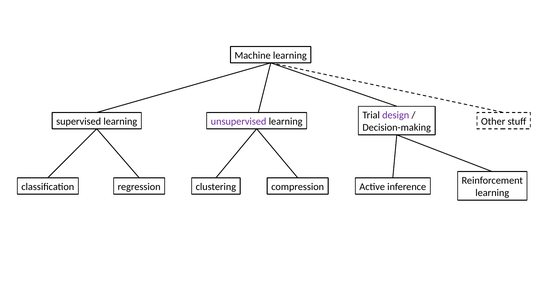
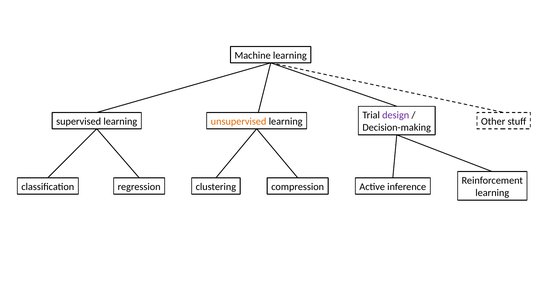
unsupervised colour: purple -> orange (239, 121)
